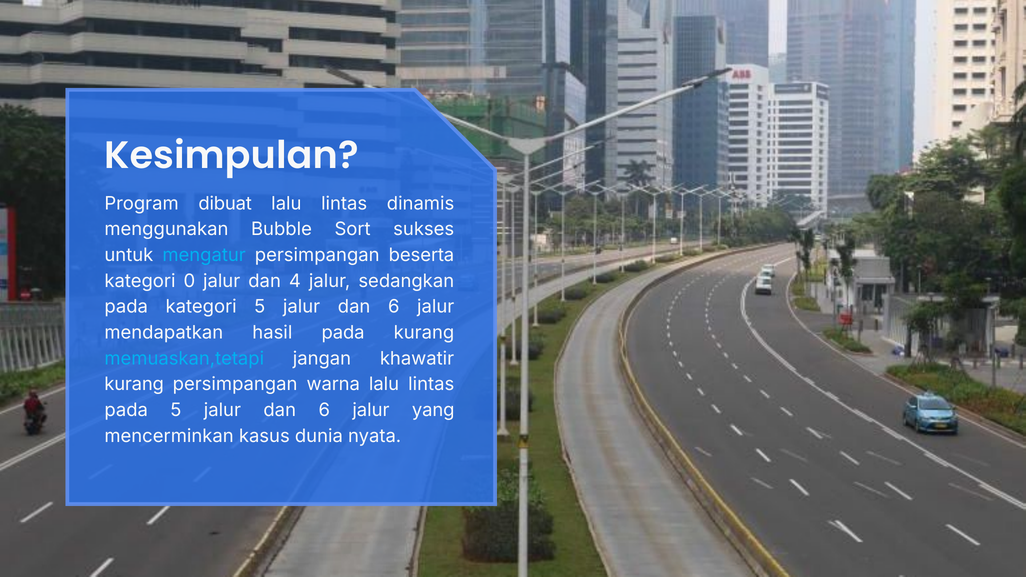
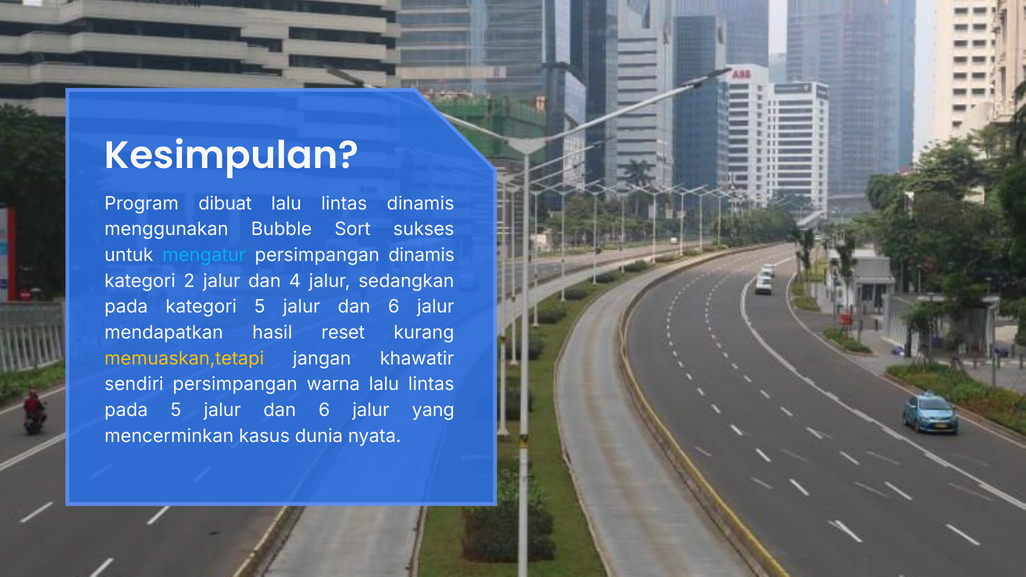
persimpangan beserta: beserta -> dinamis (422, 255)
0: 0 -> 2 (189, 281)
hasil pada: pada -> reset (343, 333)
memuaskan,tetapi colour: light blue -> yellow (184, 359)
kurang: kurang -> sendiri (134, 384)
